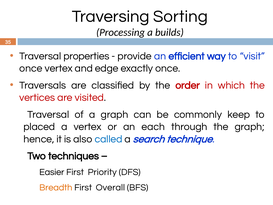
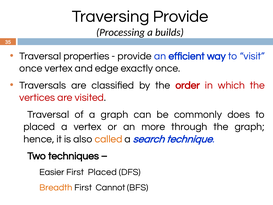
Traversing Sorting: Sorting -> Provide (181, 16)
keep: keep -> does (239, 114)
each: each -> more (153, 127)
called colour: blue -> orange (109, 139)
First Priority: Priority -> Placed (102, 172)
Overall: Overall -> Cannot (110, 187)
